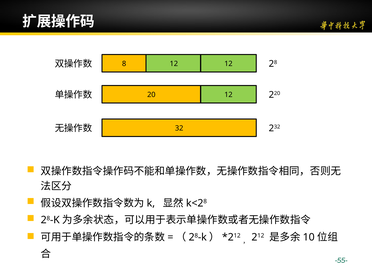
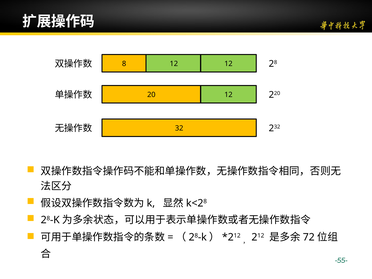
10: 10 -> 72 (309, 237)
